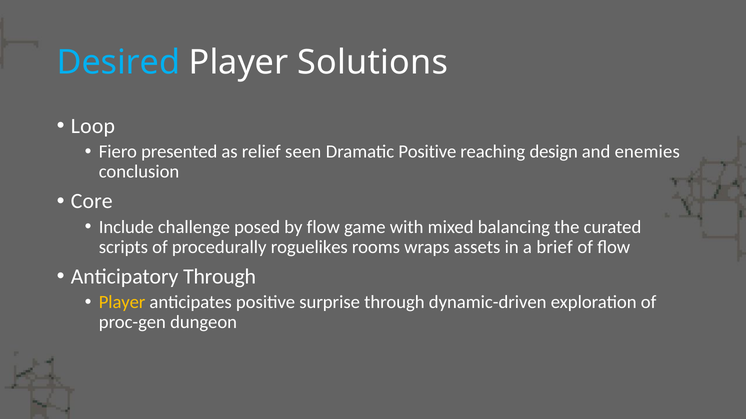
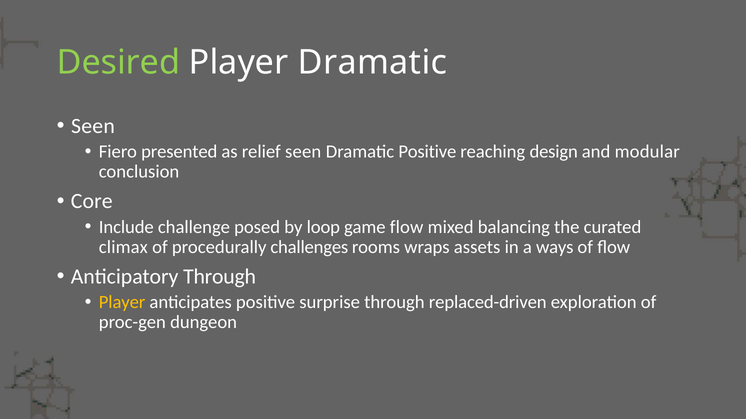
Desired colour: light blue -> light green (118, 63)
Player Solutions: Solutions -> Dramatic (373, 63)
Loop: Loop -> Seen (93, 126)
enemies: enemies -> modular (647, 152)
by flow: flow -> loop (323, 227)
game with: with -> flow (407, 227)
scripts: scripts -> climax (123, 247)
roguelikes: roguelikes -> challenges (309, 247)
brief: brief -> ways (555, 247)
dynamic-driven: dynamic-driven -> replaced-driven (488, 303)
